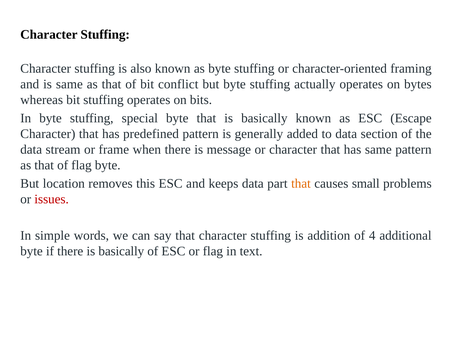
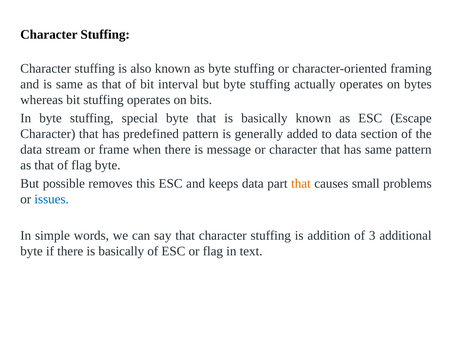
conflict: conflict -> interval (178, 84)
location: location -> possible (64, 183)
issues colour: red -> blue (52, 199)
4: 4 -> 3 (372, 235)
